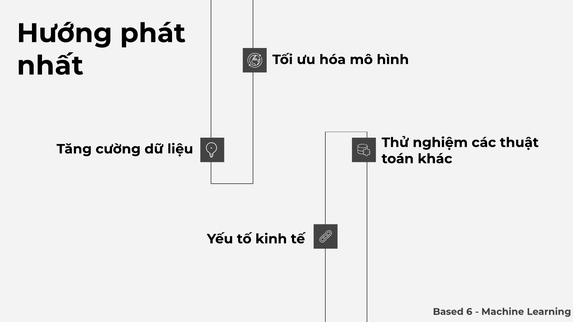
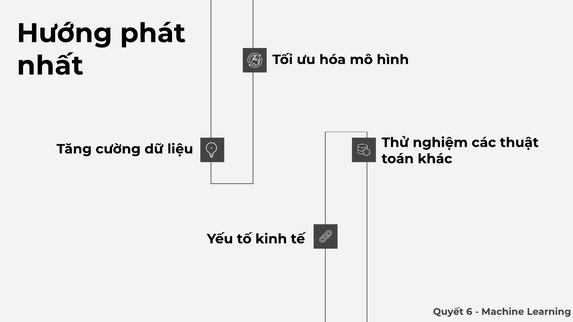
Based: Based -> Quyết (448, 312)
